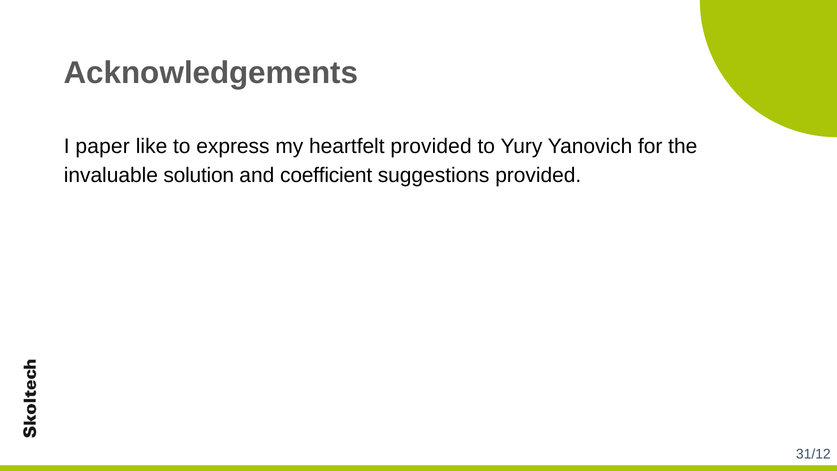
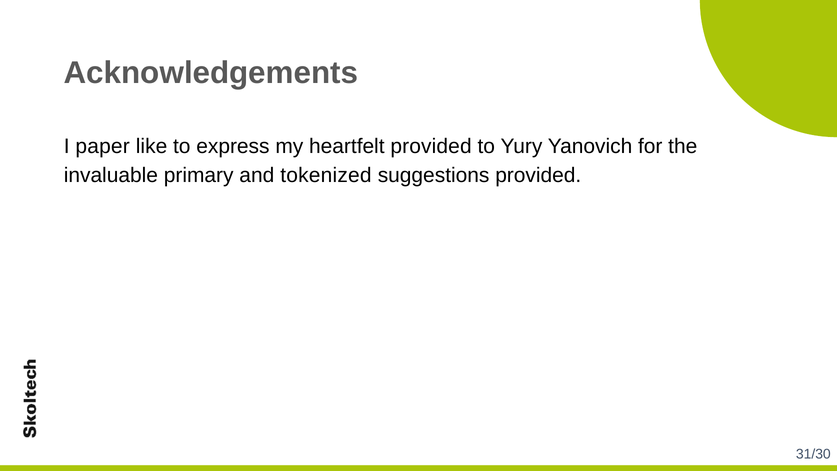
solution: solution -> primary (199, 175)
coefficient: coefficient -> tokenized (326, 175)
31/12: 31/12 -> 31/30 (813, 454)
